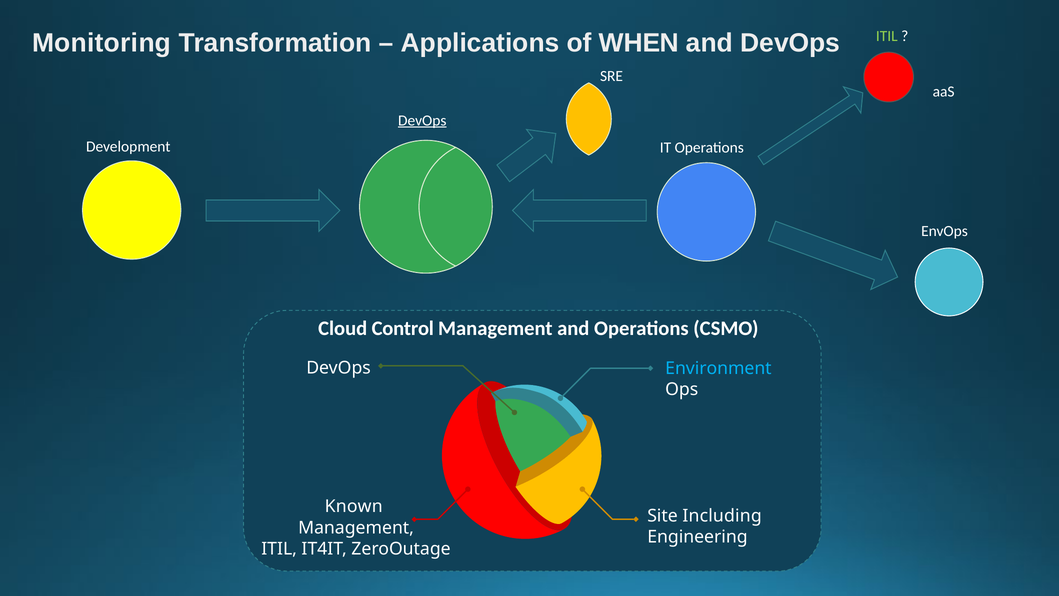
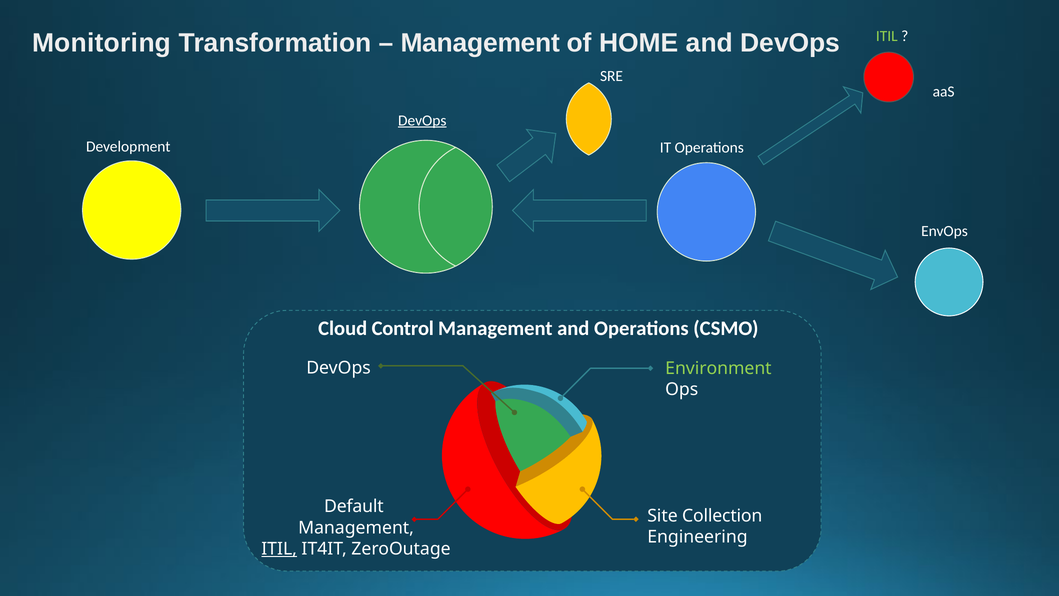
Applications: Applications -> Management (480, 43)
WHEN: WHEN -> HOME (639, 43)
Environment colour: light blue -> light green (718, 368)
Known: Known -> Default (354, 506)
Including: Including -> Collection (722, 516)
ITIL underline: none -> present (279, 549)
